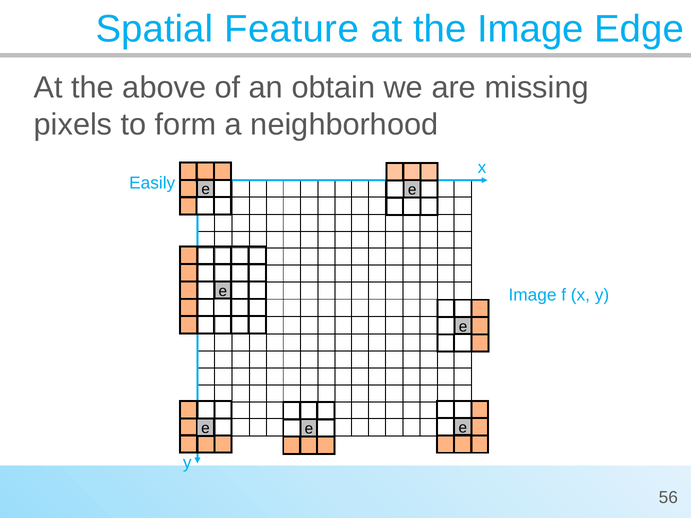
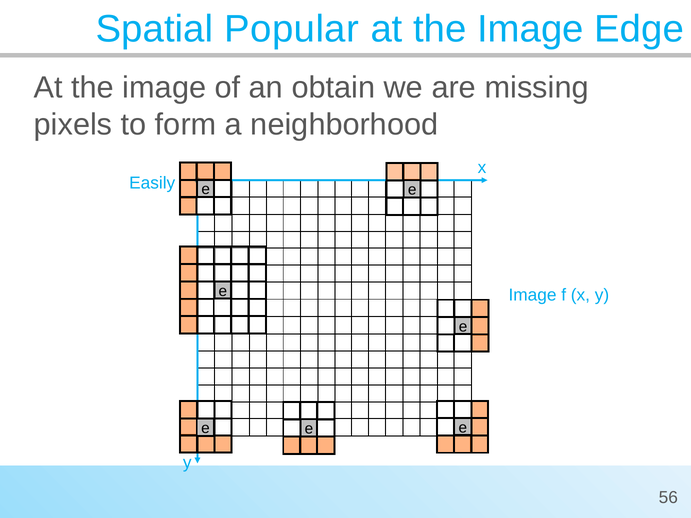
Feature: Feature -> Popular (292, 29)
above: above -> image (164, 88)
